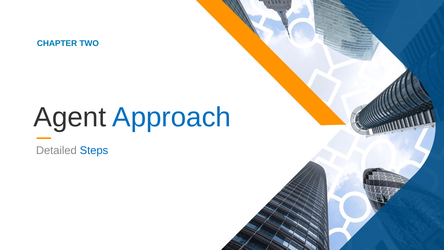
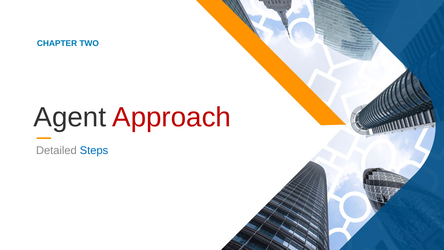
Approach colour: blue -> red (172, 117)
